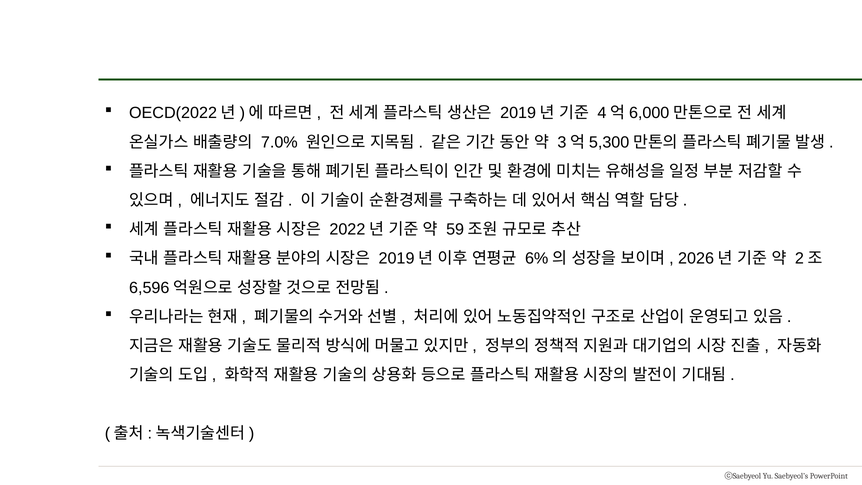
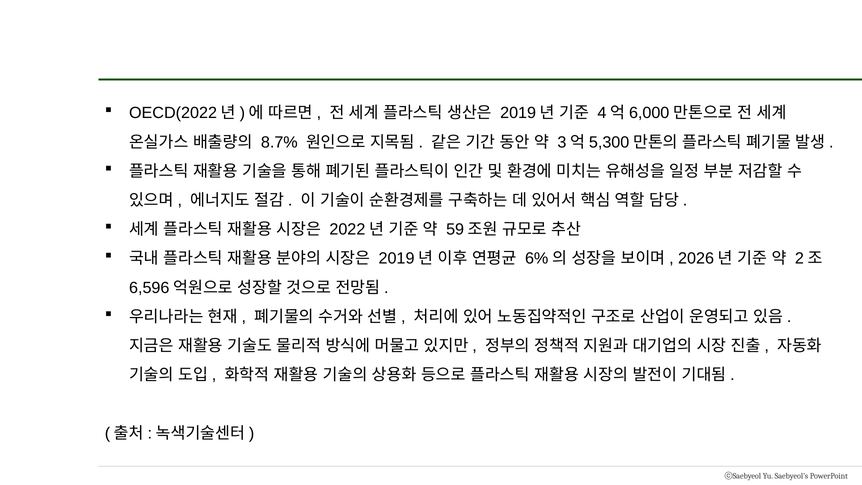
7.0%: 7.0% -> 8.7% (279, 142)
